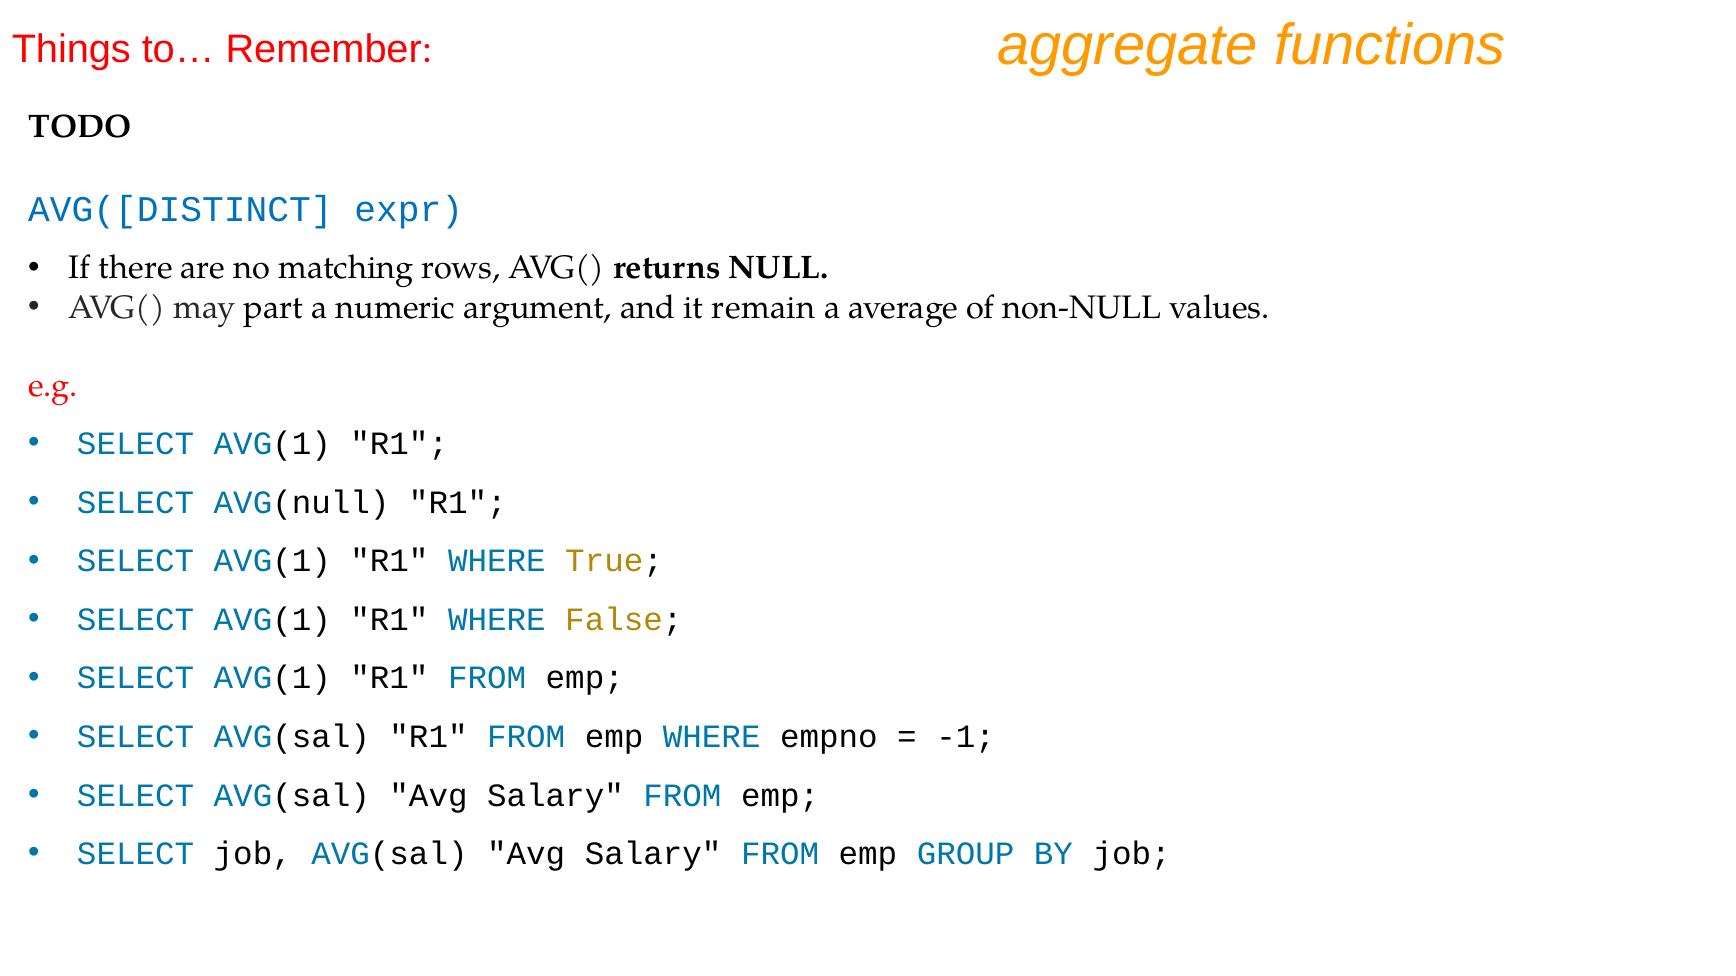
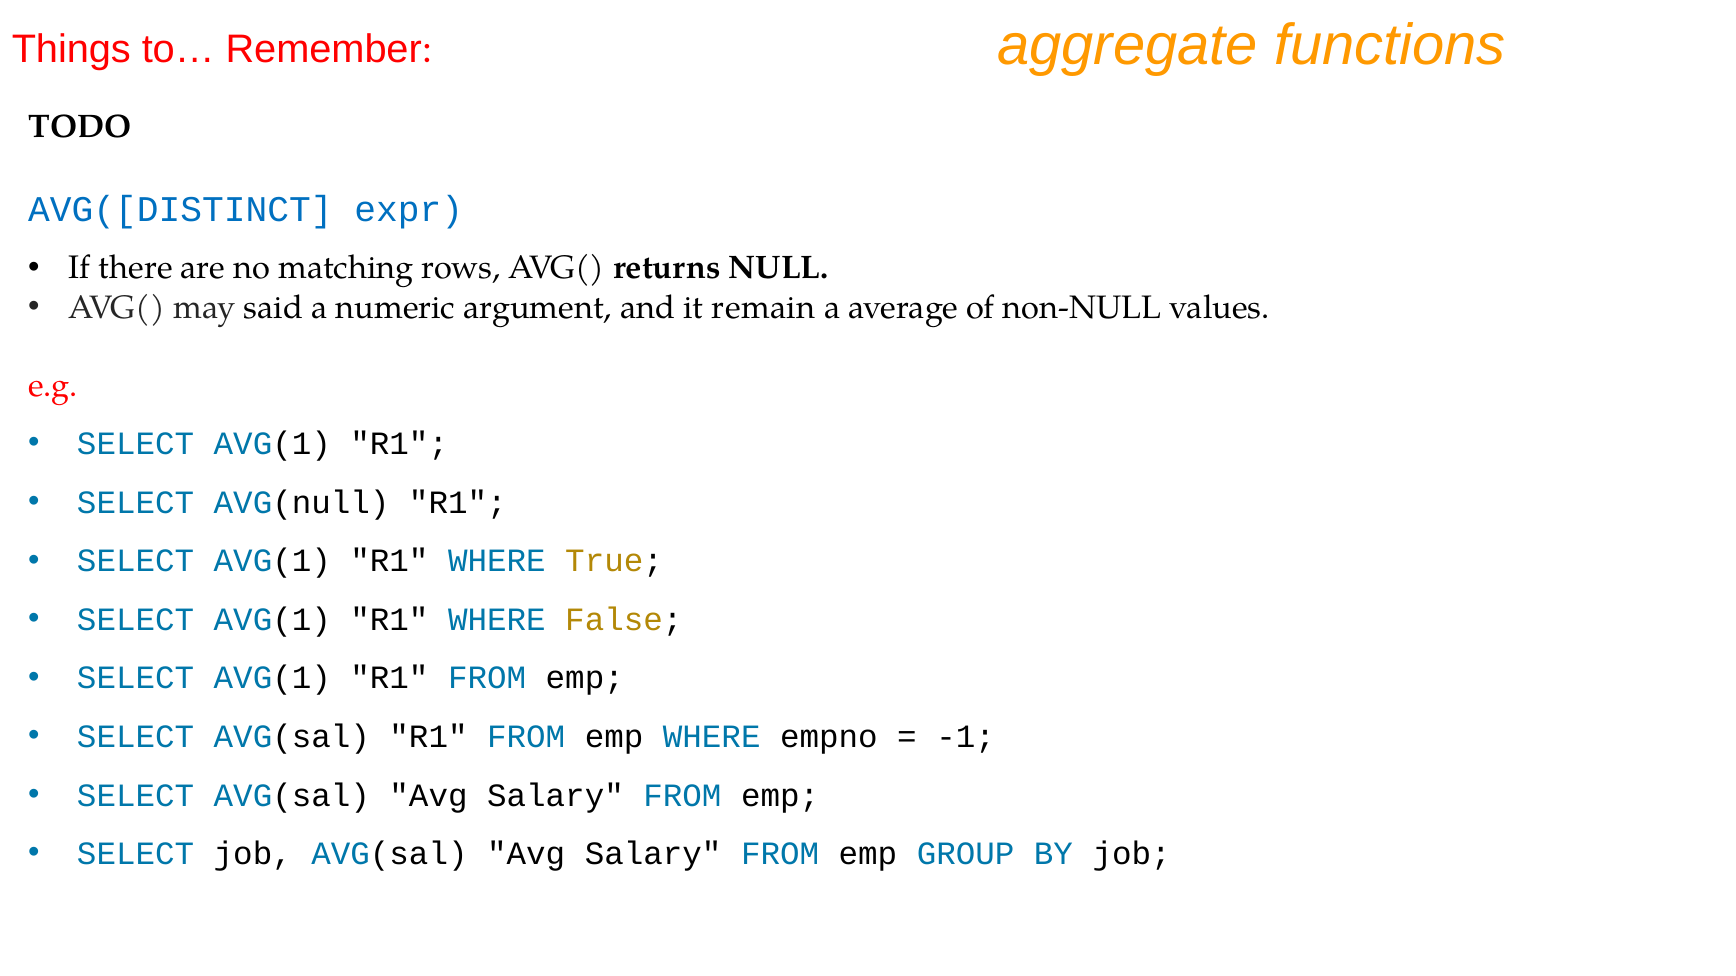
part: part -> said (273, 307)
